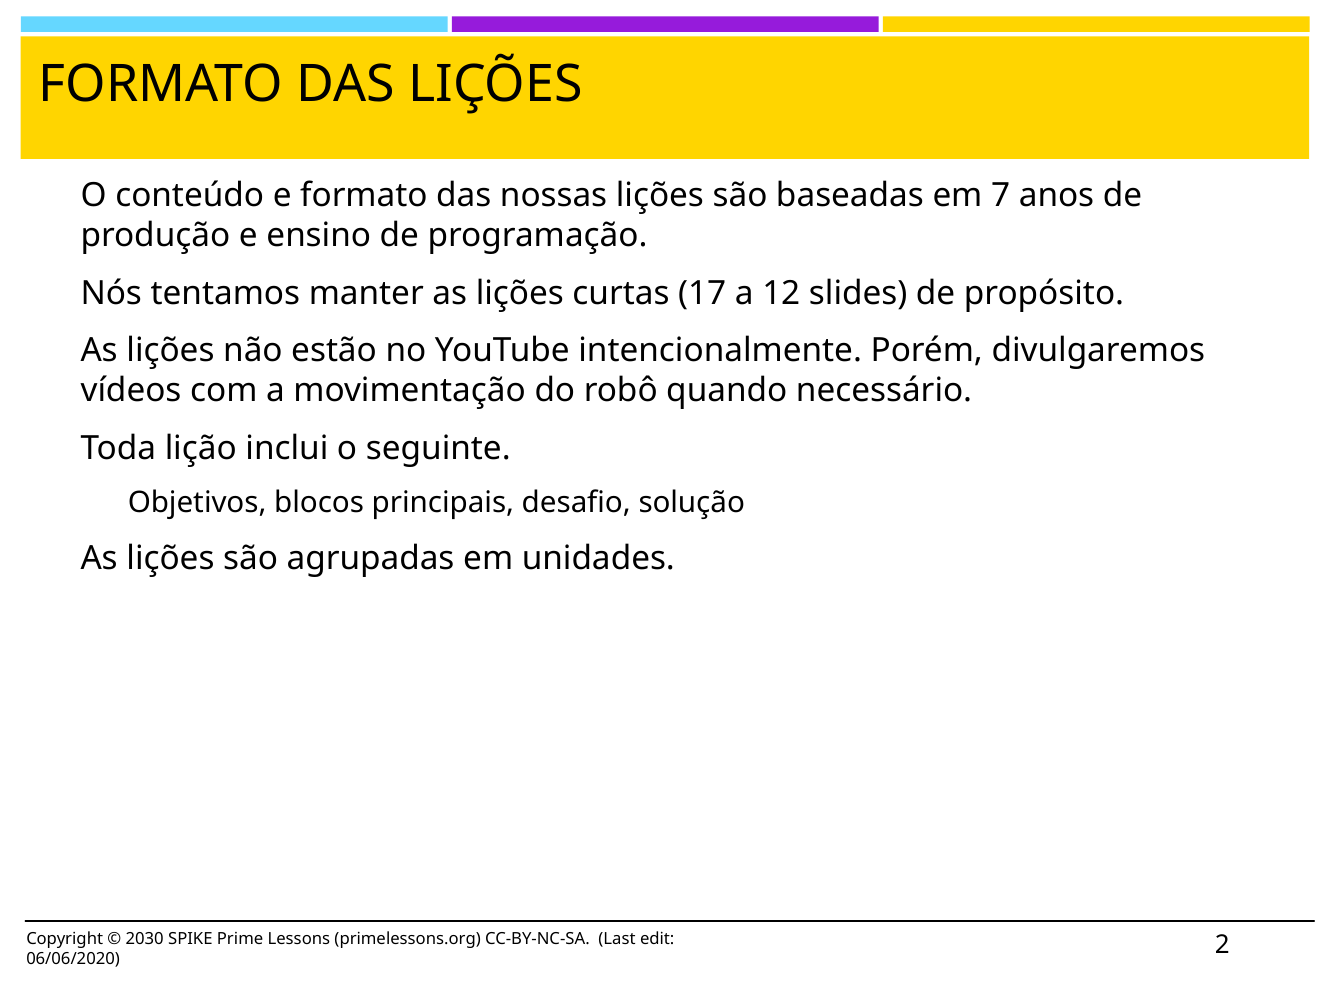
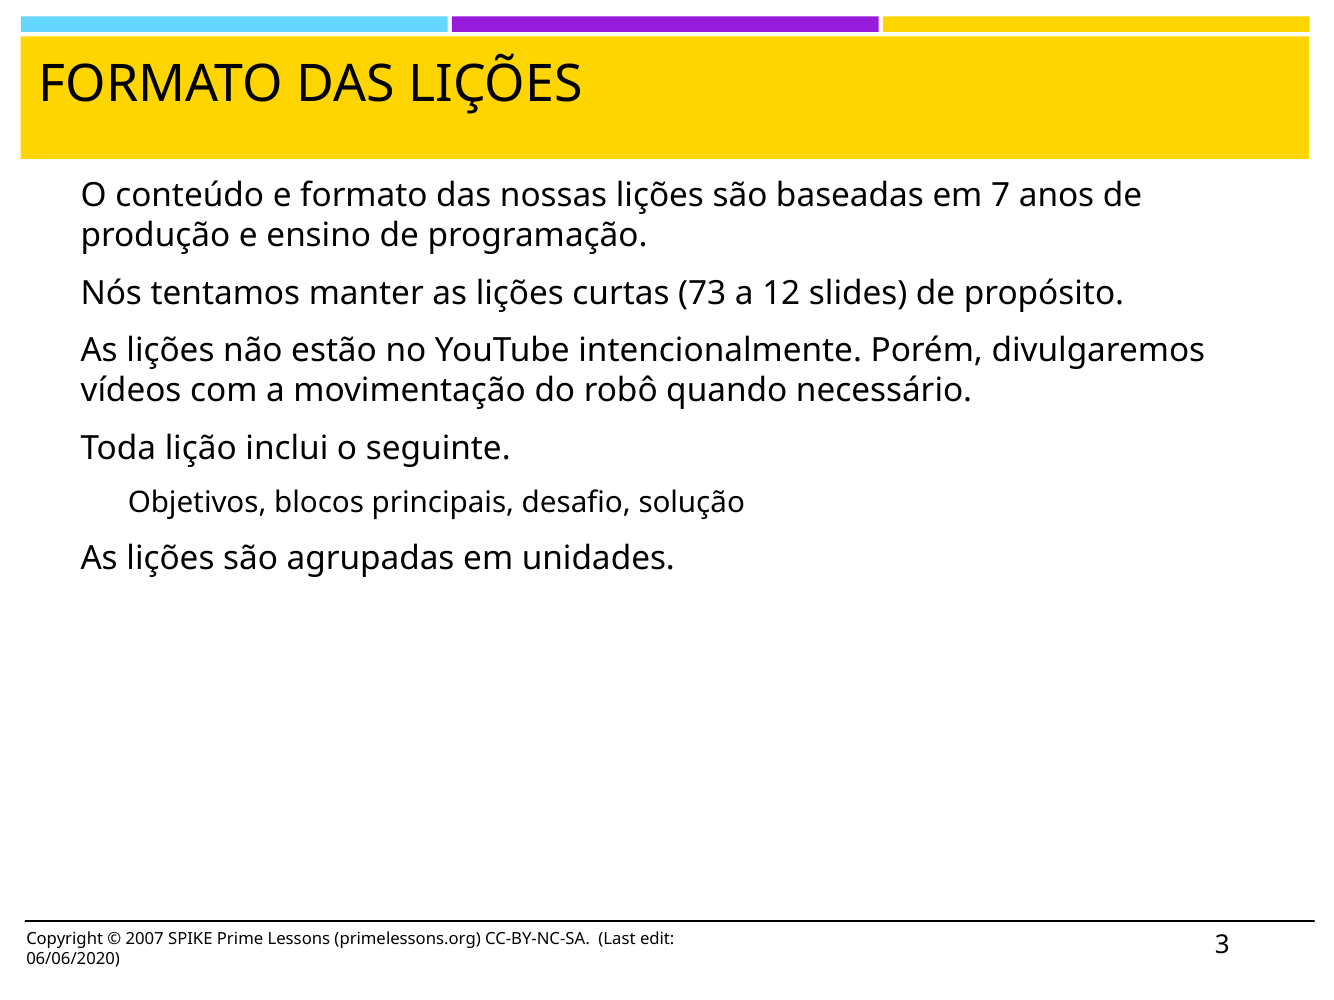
17: 17 -> 73 (702, 293)
2030: 2030 -> 2007 (145, 940)
2: 2 -> 3 (1222, 946)
